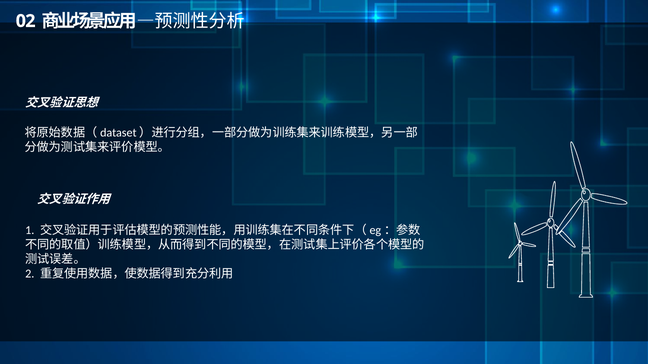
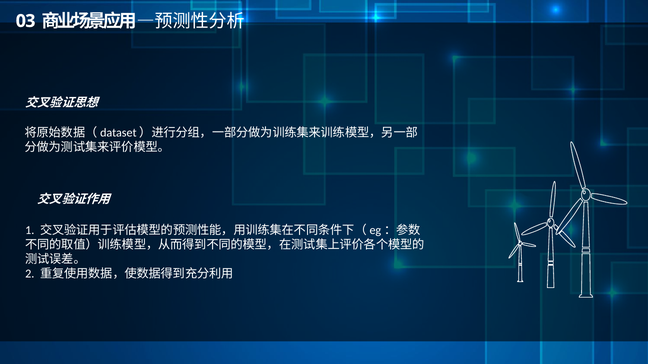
0 2: 2 -> 3 (30, 21)
